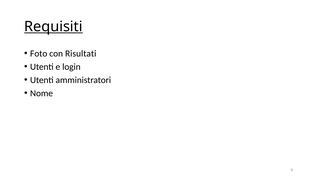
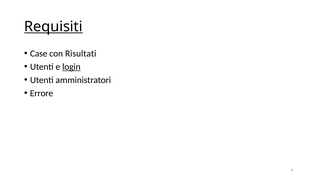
Foto: Foto -> Case (39, 54)
login underline: none -> present (71, 67)
Nome: Nome -> Errore (42, 93)
